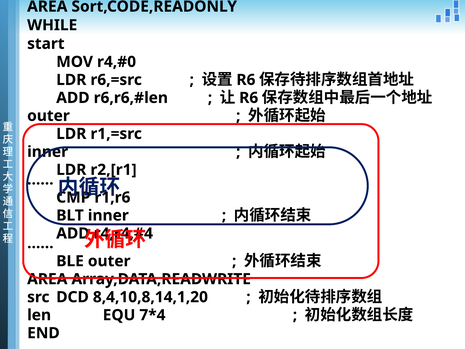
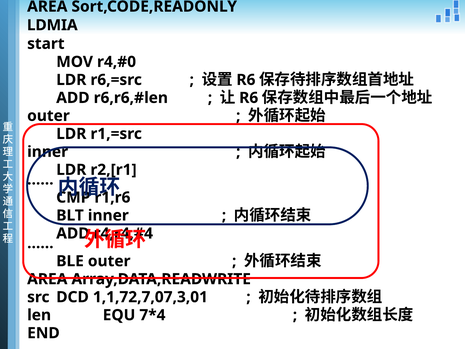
WHILE: WHILE -> LDMIA (52, 25)
8,4,10,8,14,1,20: 8,4,10,8,14,1,20 -> 1,1,72,7,07,3,01 (150, 297)
